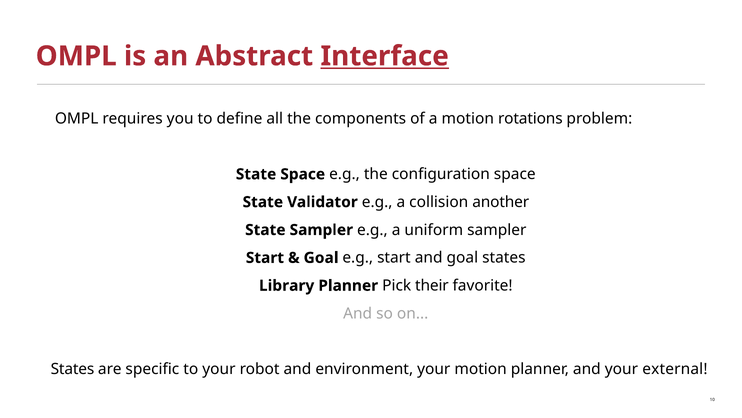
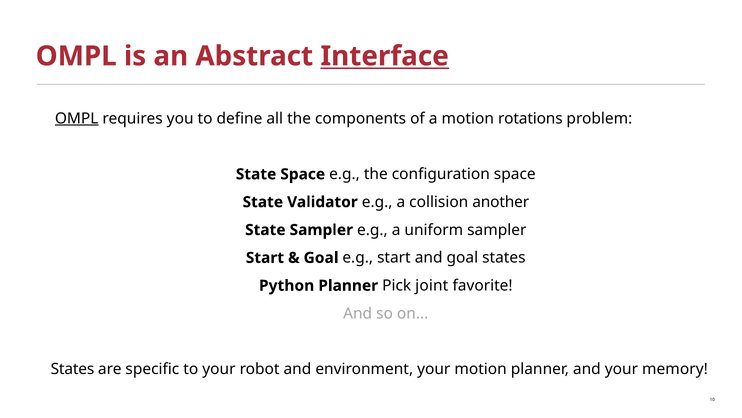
OMPL underline: none -> present (77, 118)
Library: Library -> Python (287, 285)
their: their -> joint (432, 285)
external: external -> memory (675, 369)
